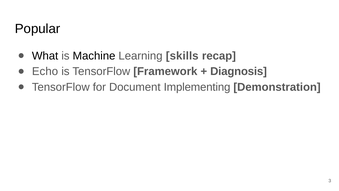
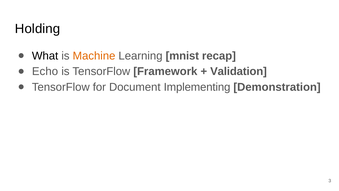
Popular: Popular -> Holding (38, 29)
Machine colour: black -> orange (94, 56)
skills: skills -> mnist (182, 56)
Diagnosis: Diagnosis -> Validation (239, 71)
